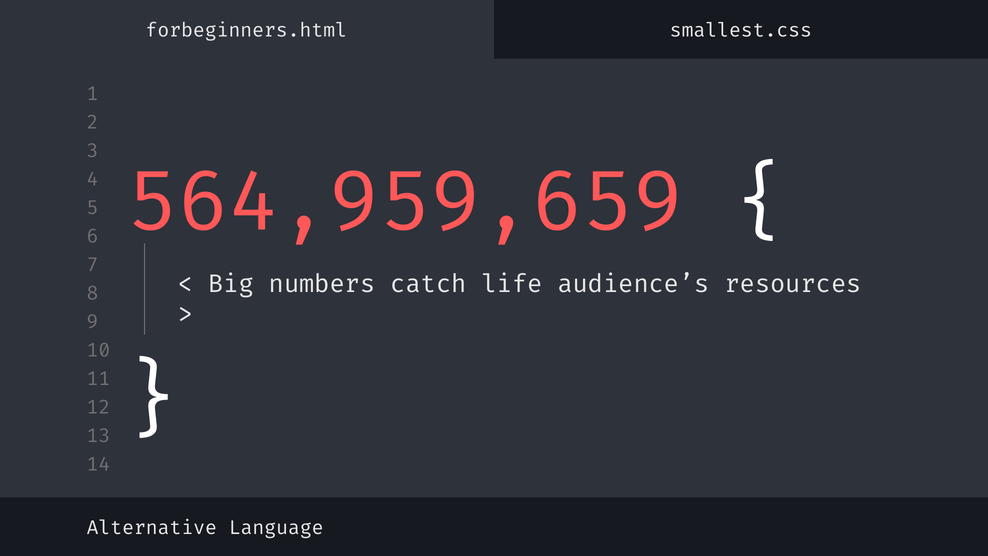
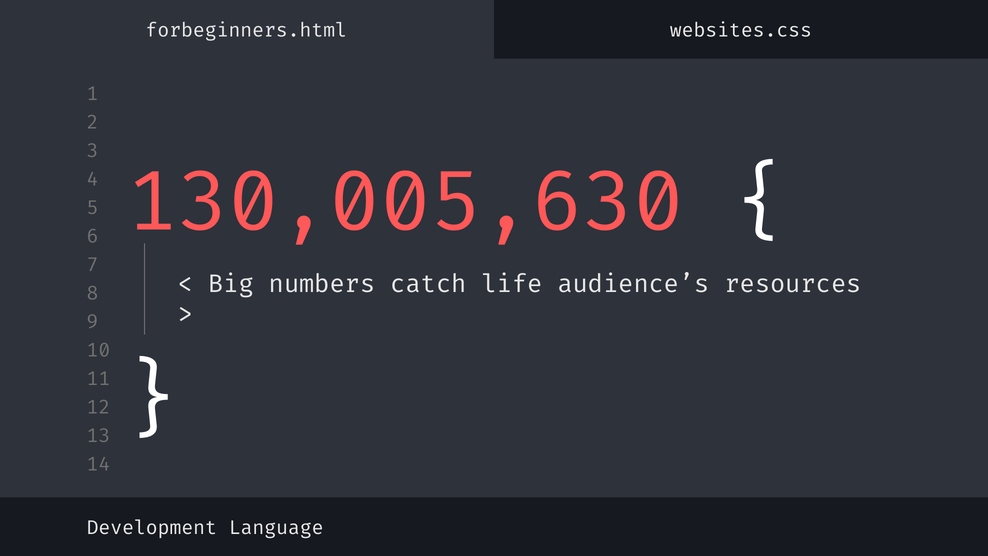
smallest.css: smallest.css -> websites.css (741, 30)
564,959,659: 564,959,659 -> 130,005,630 (405, 202)
Alternative: Alternative -> Development (152, 528)
